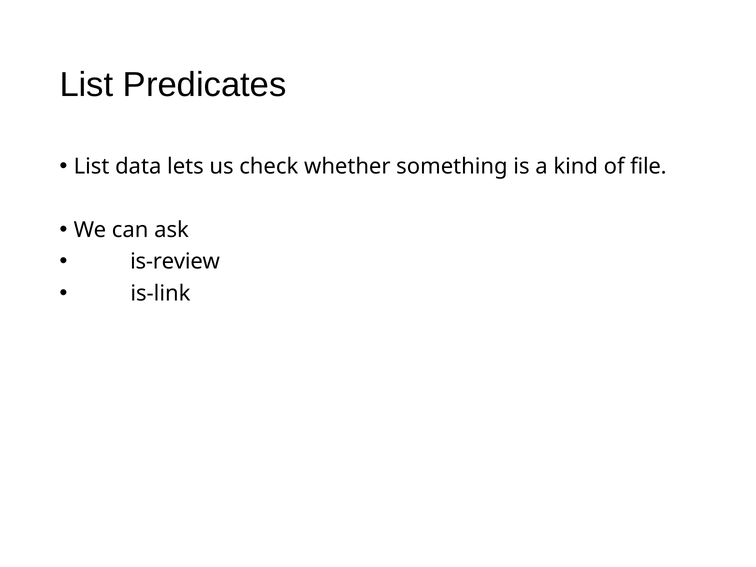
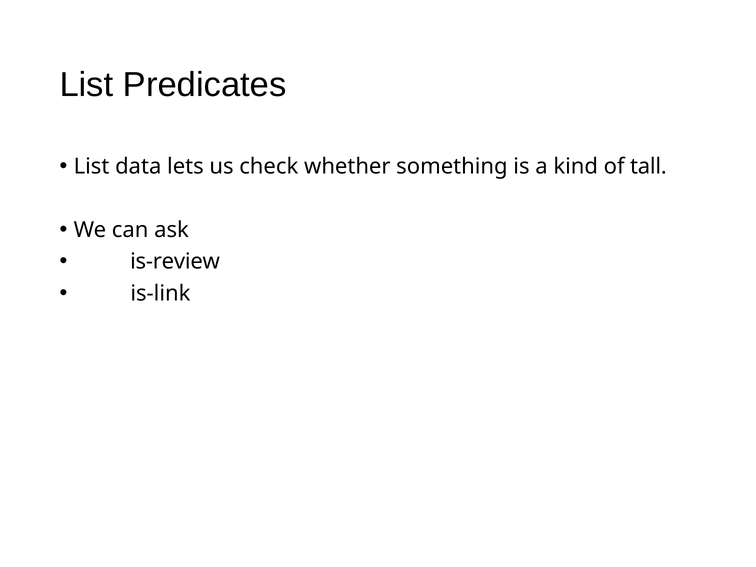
file: file -> tall (648, 166)
